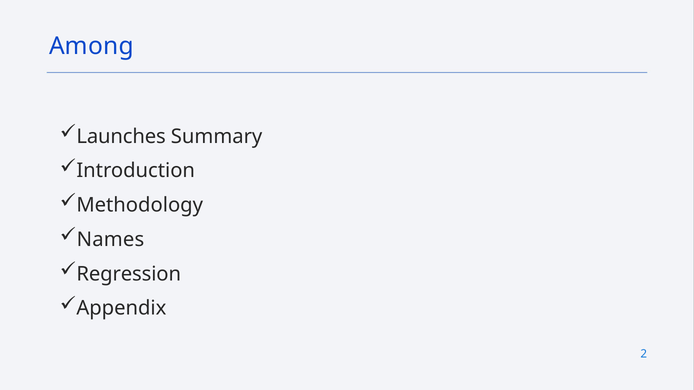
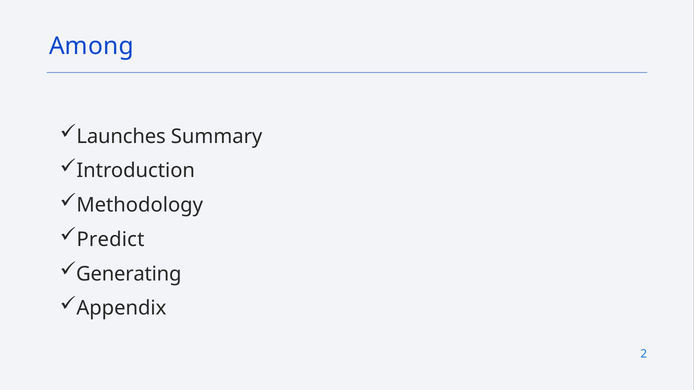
Names: Names -> Predict (110, 240)
Regression: Regression -> Generating (129, 274)
